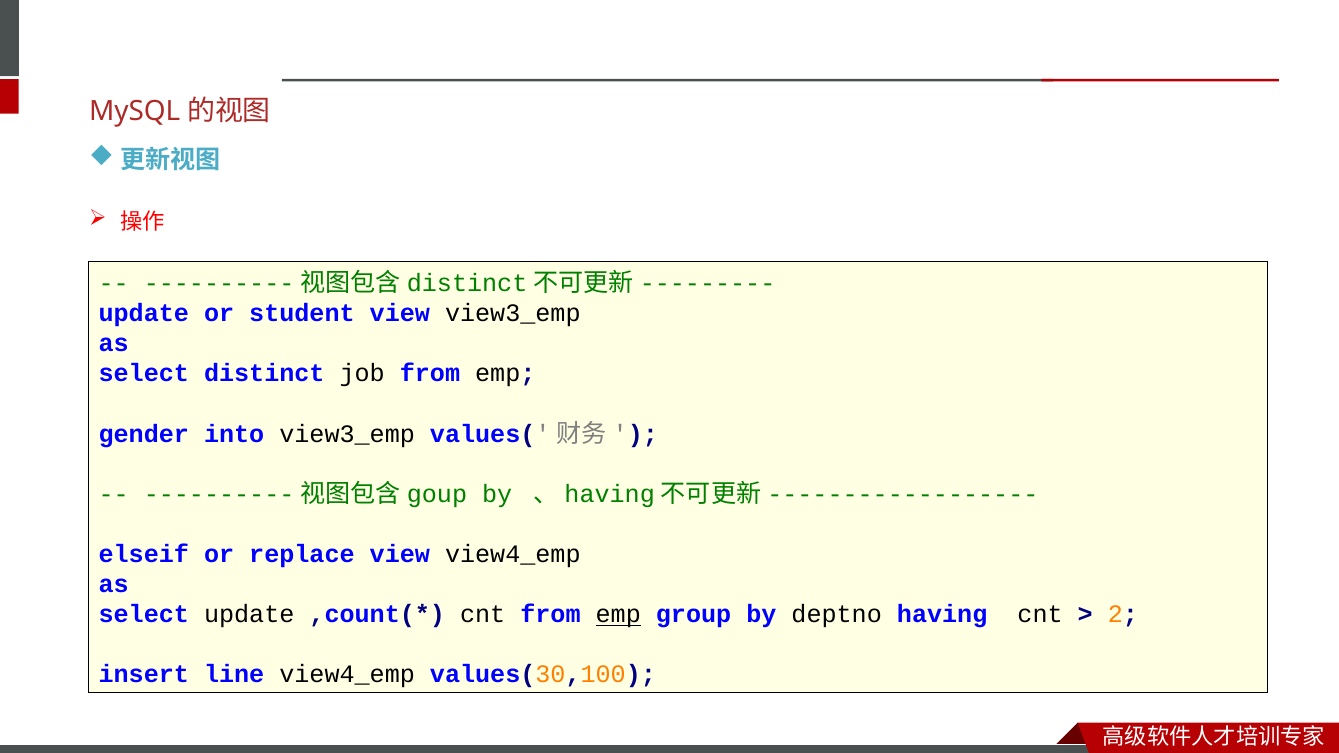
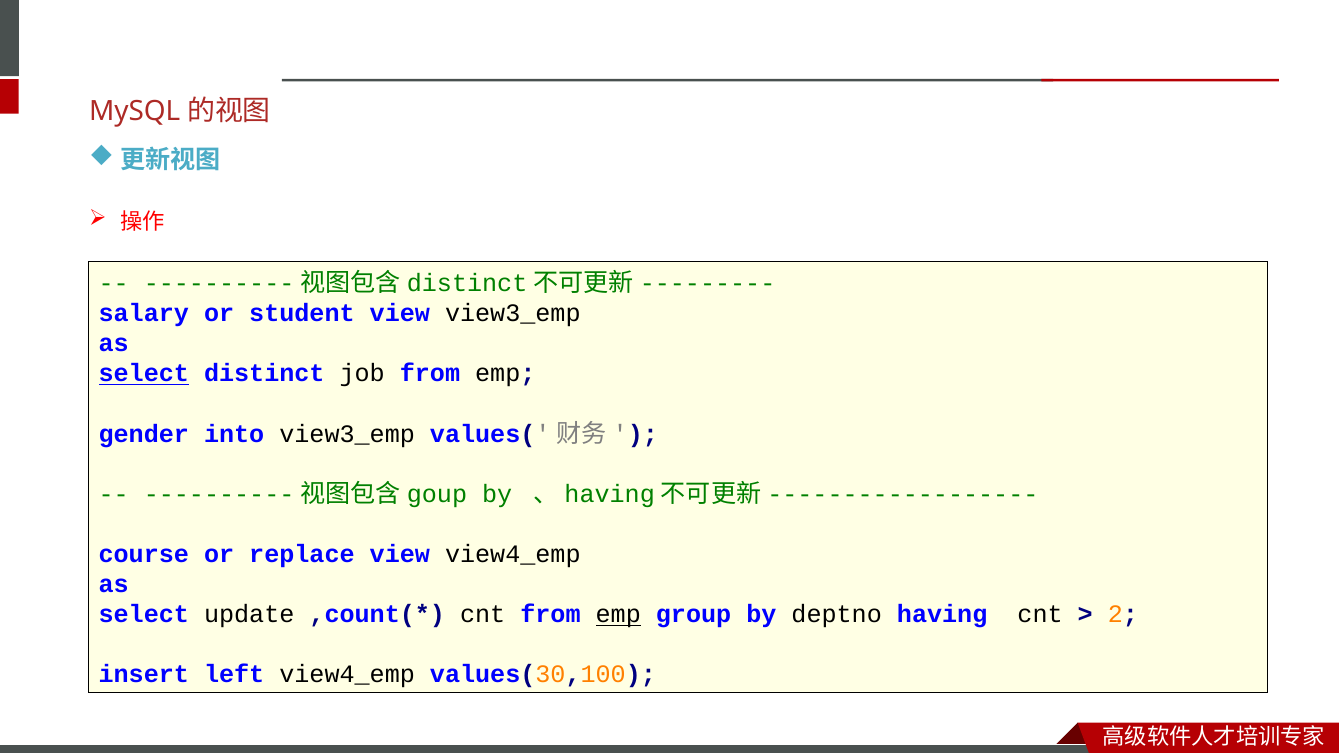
update: update -> salary (144, 313)
select underline: none -> present (144, 374)
elseif: elseif -> course (144, 554)
line: line -> left (234, 675)
